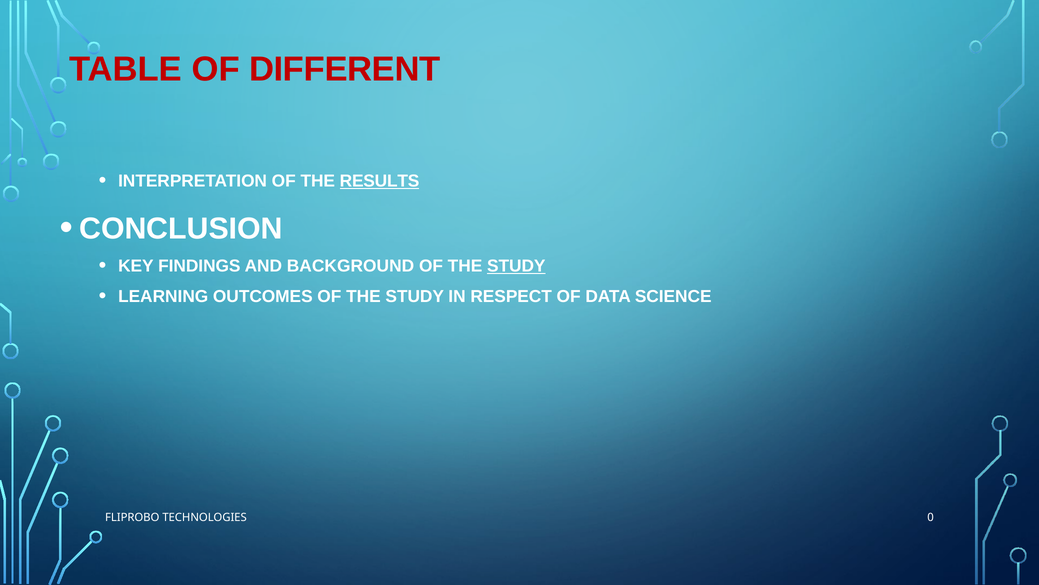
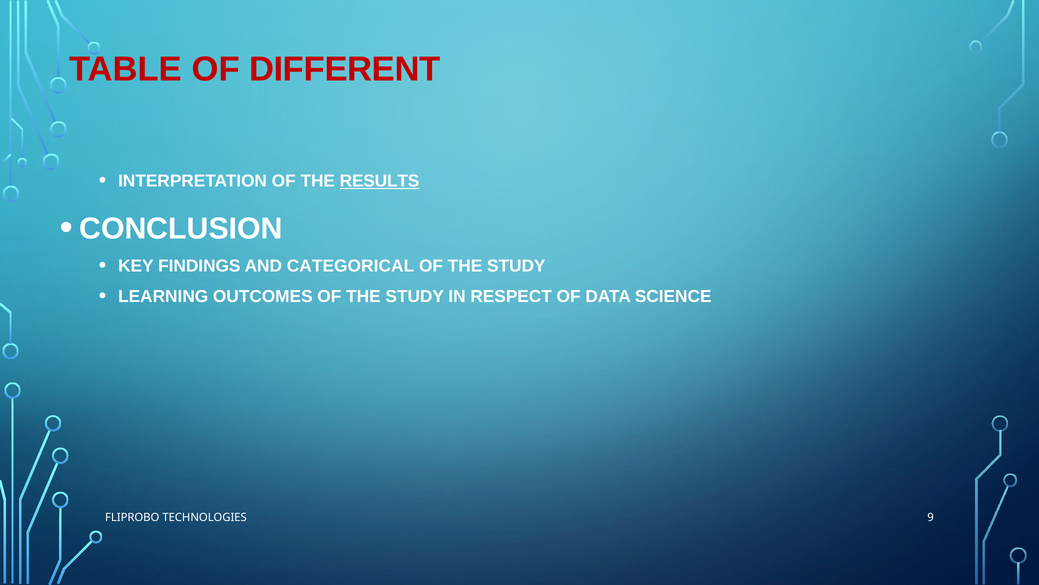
BACKGROUND: BACKGROUND -> CATEGORICAL (350, 266)
STUDY underline: present -> none (516, 266)
0: 0 -> 9 (931, 517)
